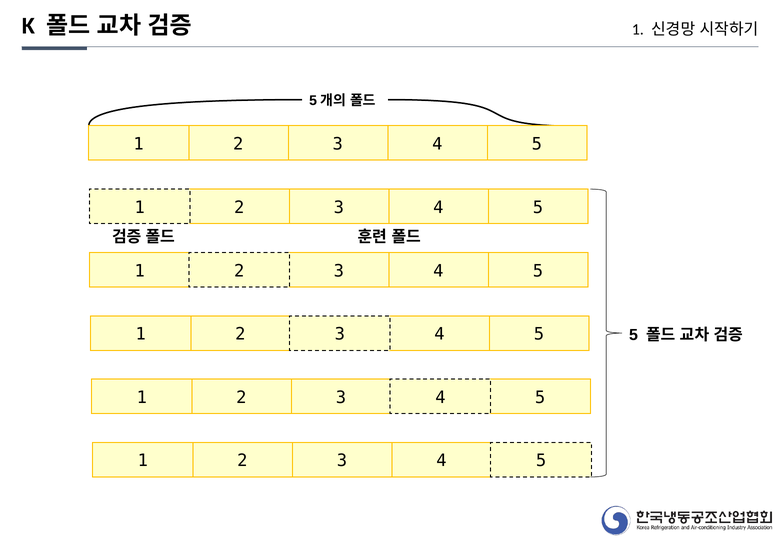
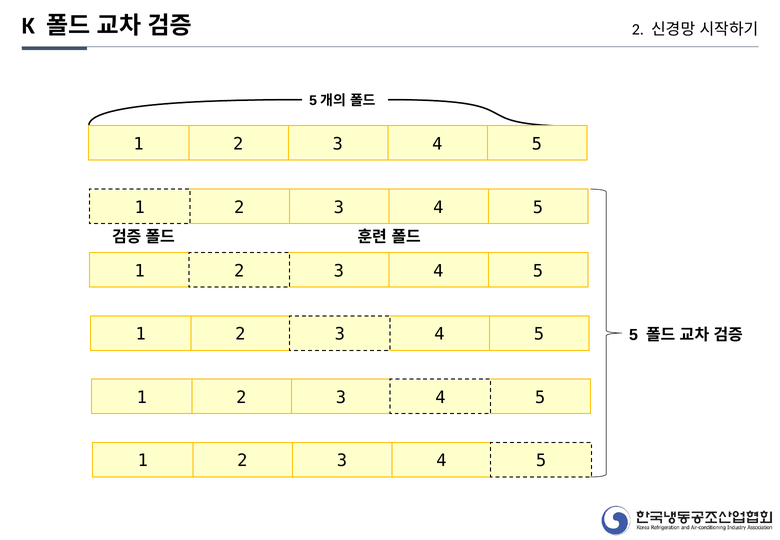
1: 1 -> 2 (638, 30)
